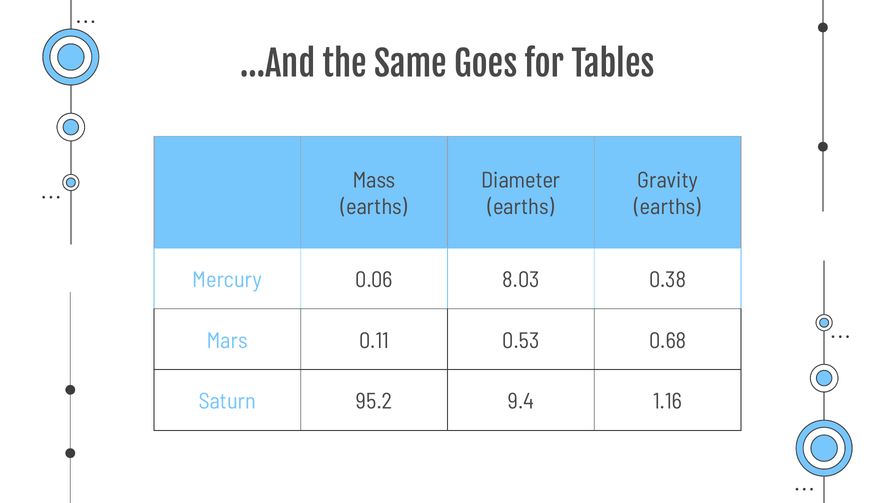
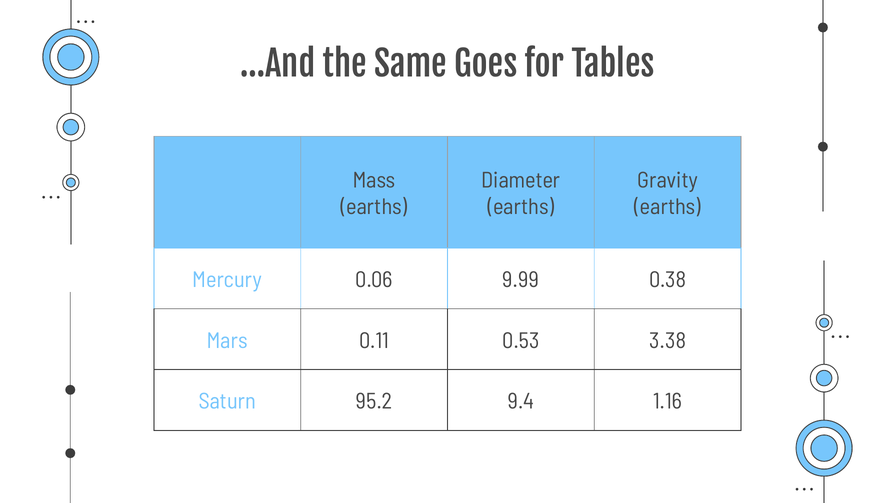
8.03: 8.03 -> 9.99 (521, 280)
0.68: 0.68 -> 3.38 (668, 341)
